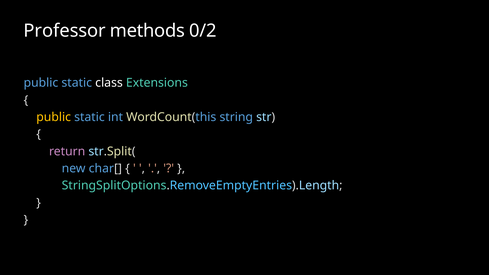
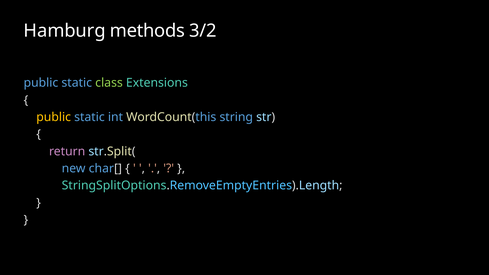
Professor: Professor -> Hamburg (65, 31)
0/2: 0/2 -> 3/2 (203, 31)
class colour: white -> light green (109, 83)
